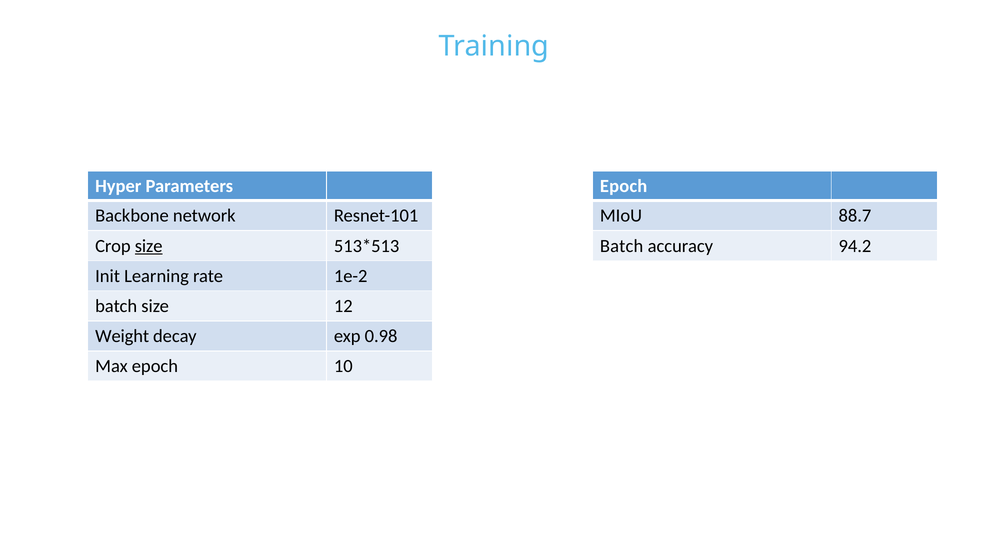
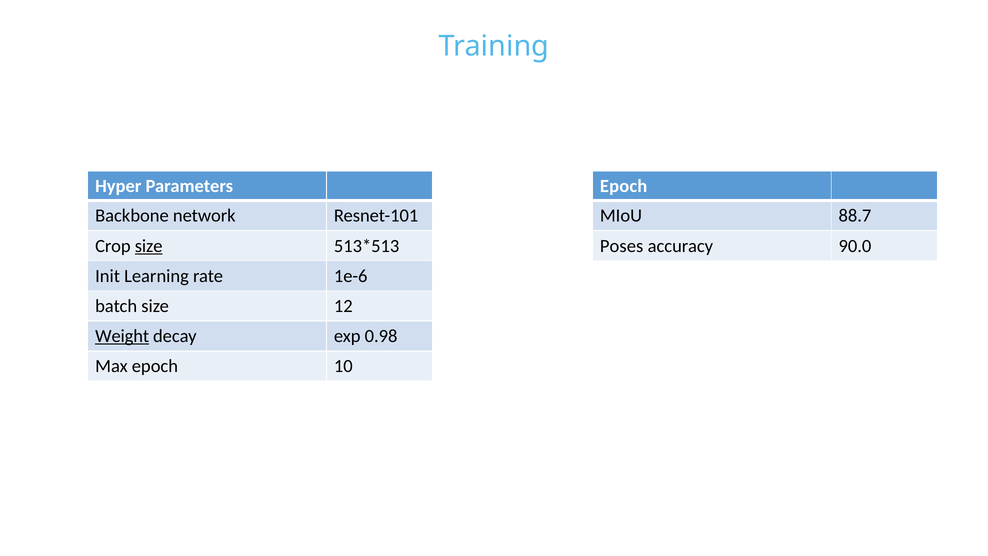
Batch: Batch -> Poses (622, 246)
94.2: 94.2 -> 90.0 (855, 246)
1e-2: 1e-2 -> 1e-6 (351, 276)
Weight underline: none -> present (122, 336)
